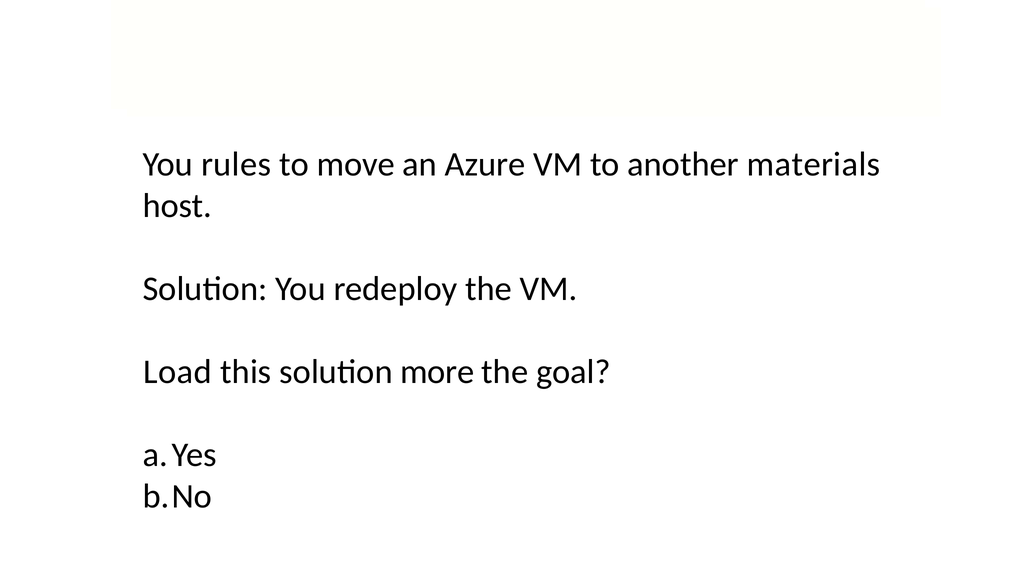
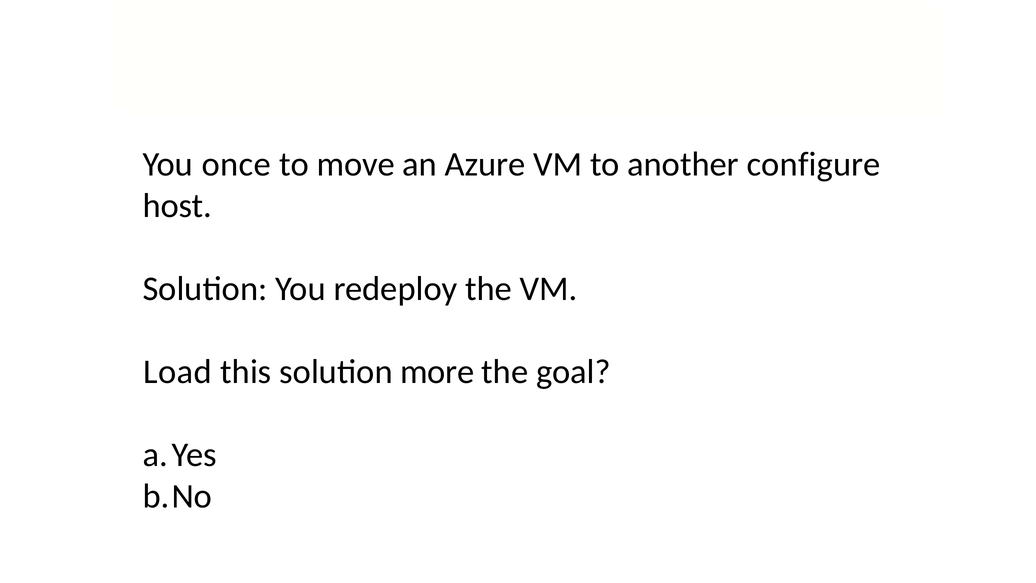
rules: rules -> once (236, 164)
materials: materials -> configure (814, 164)
